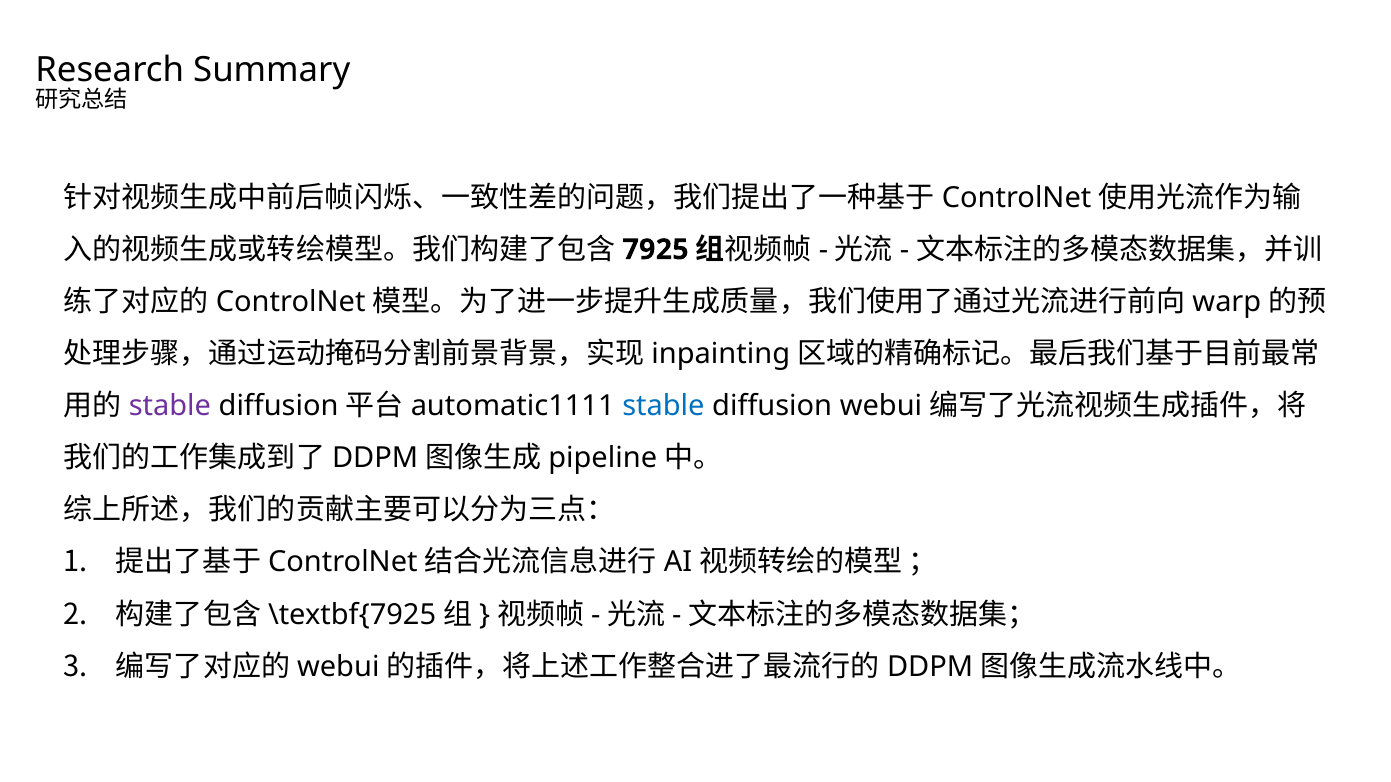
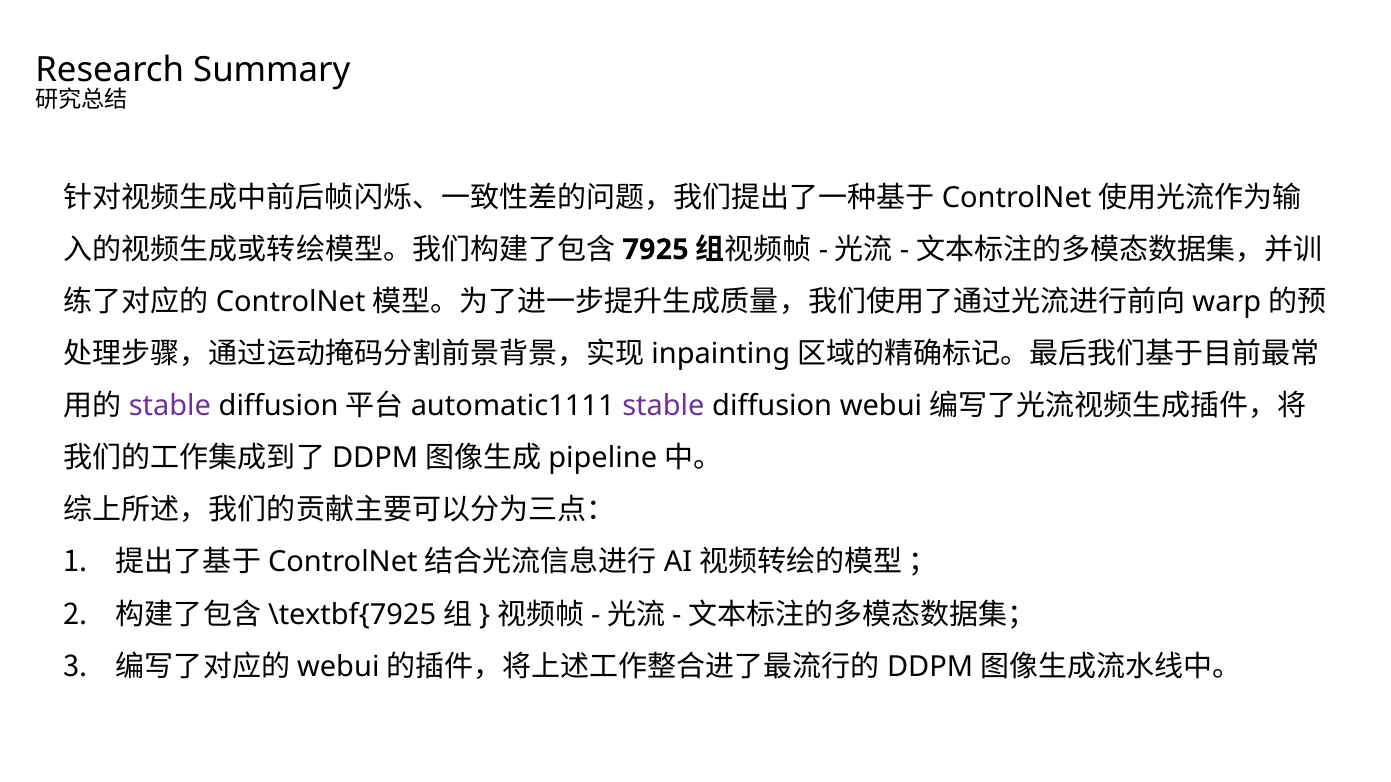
stable colour: blue -> purple (663, 406)
